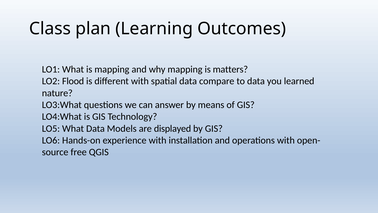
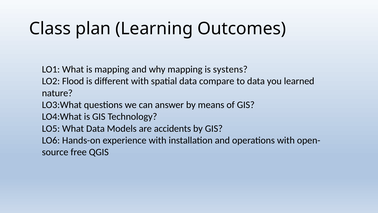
matters: matters -> systens (230, 69)
displayed: displayed -> accidents (172, 128)
